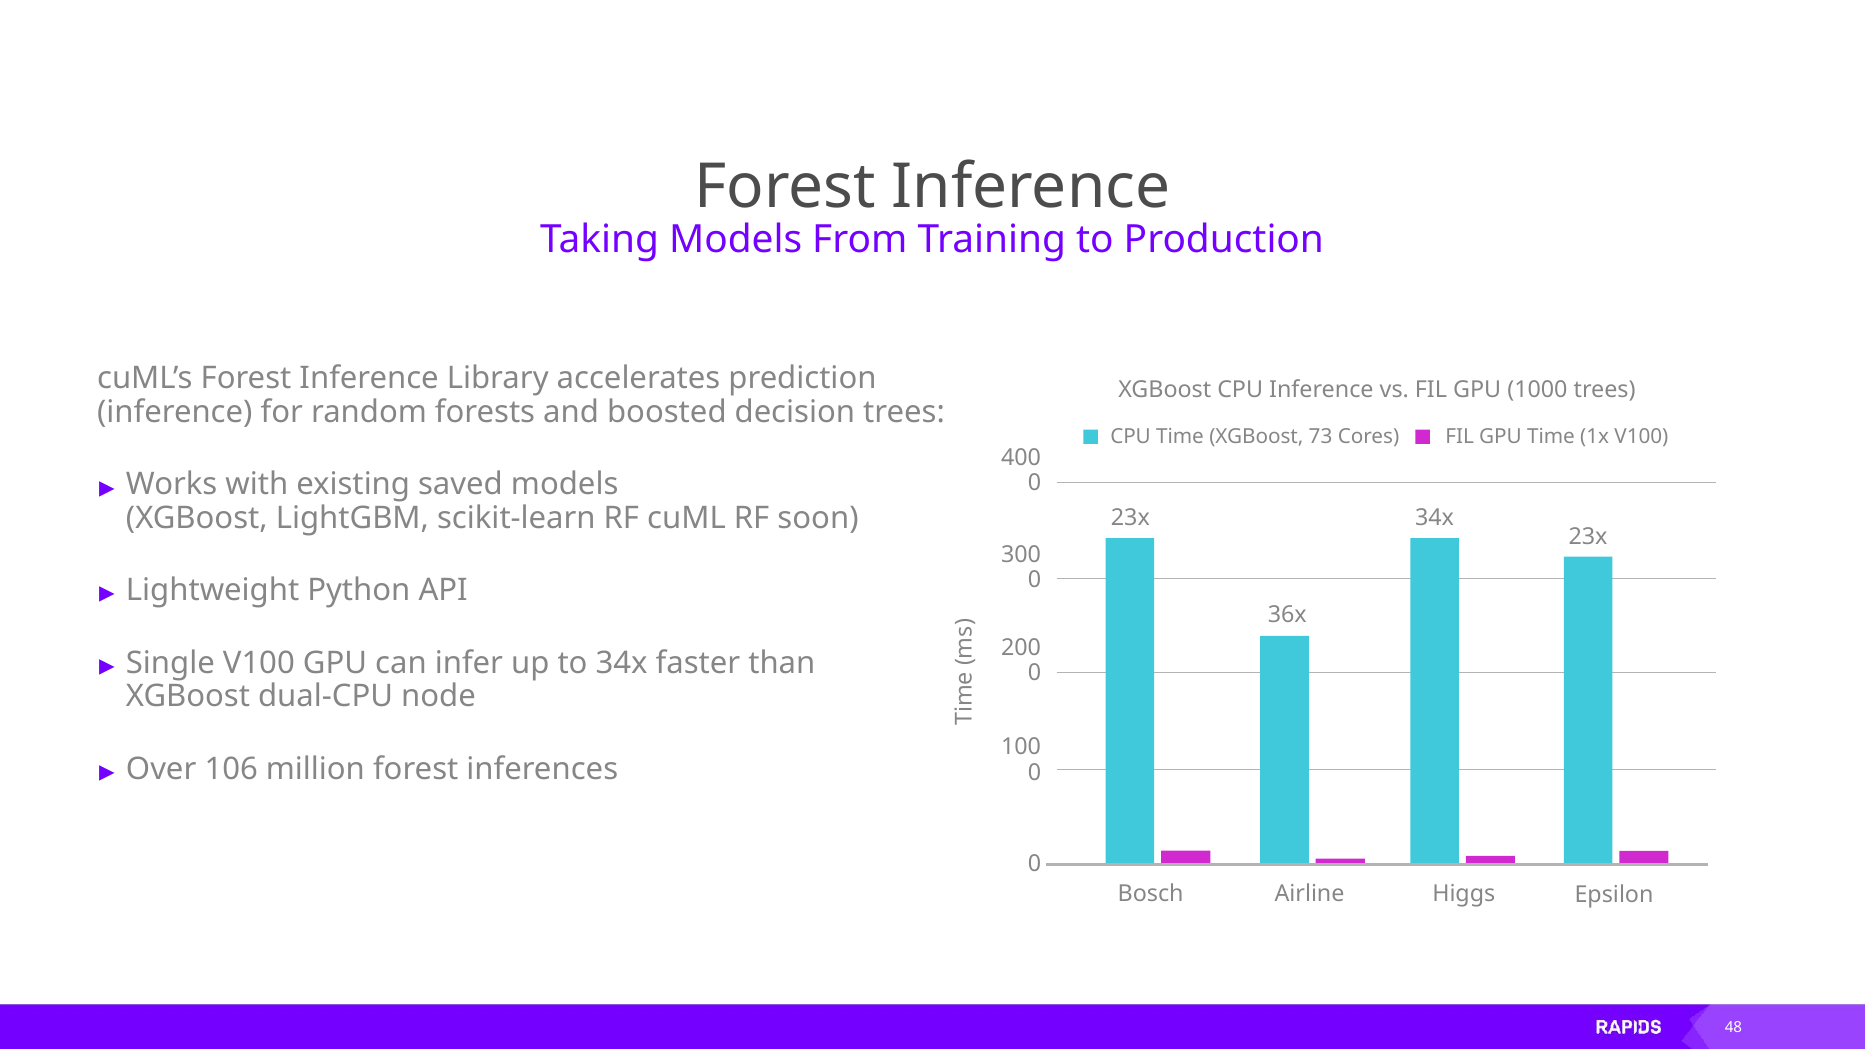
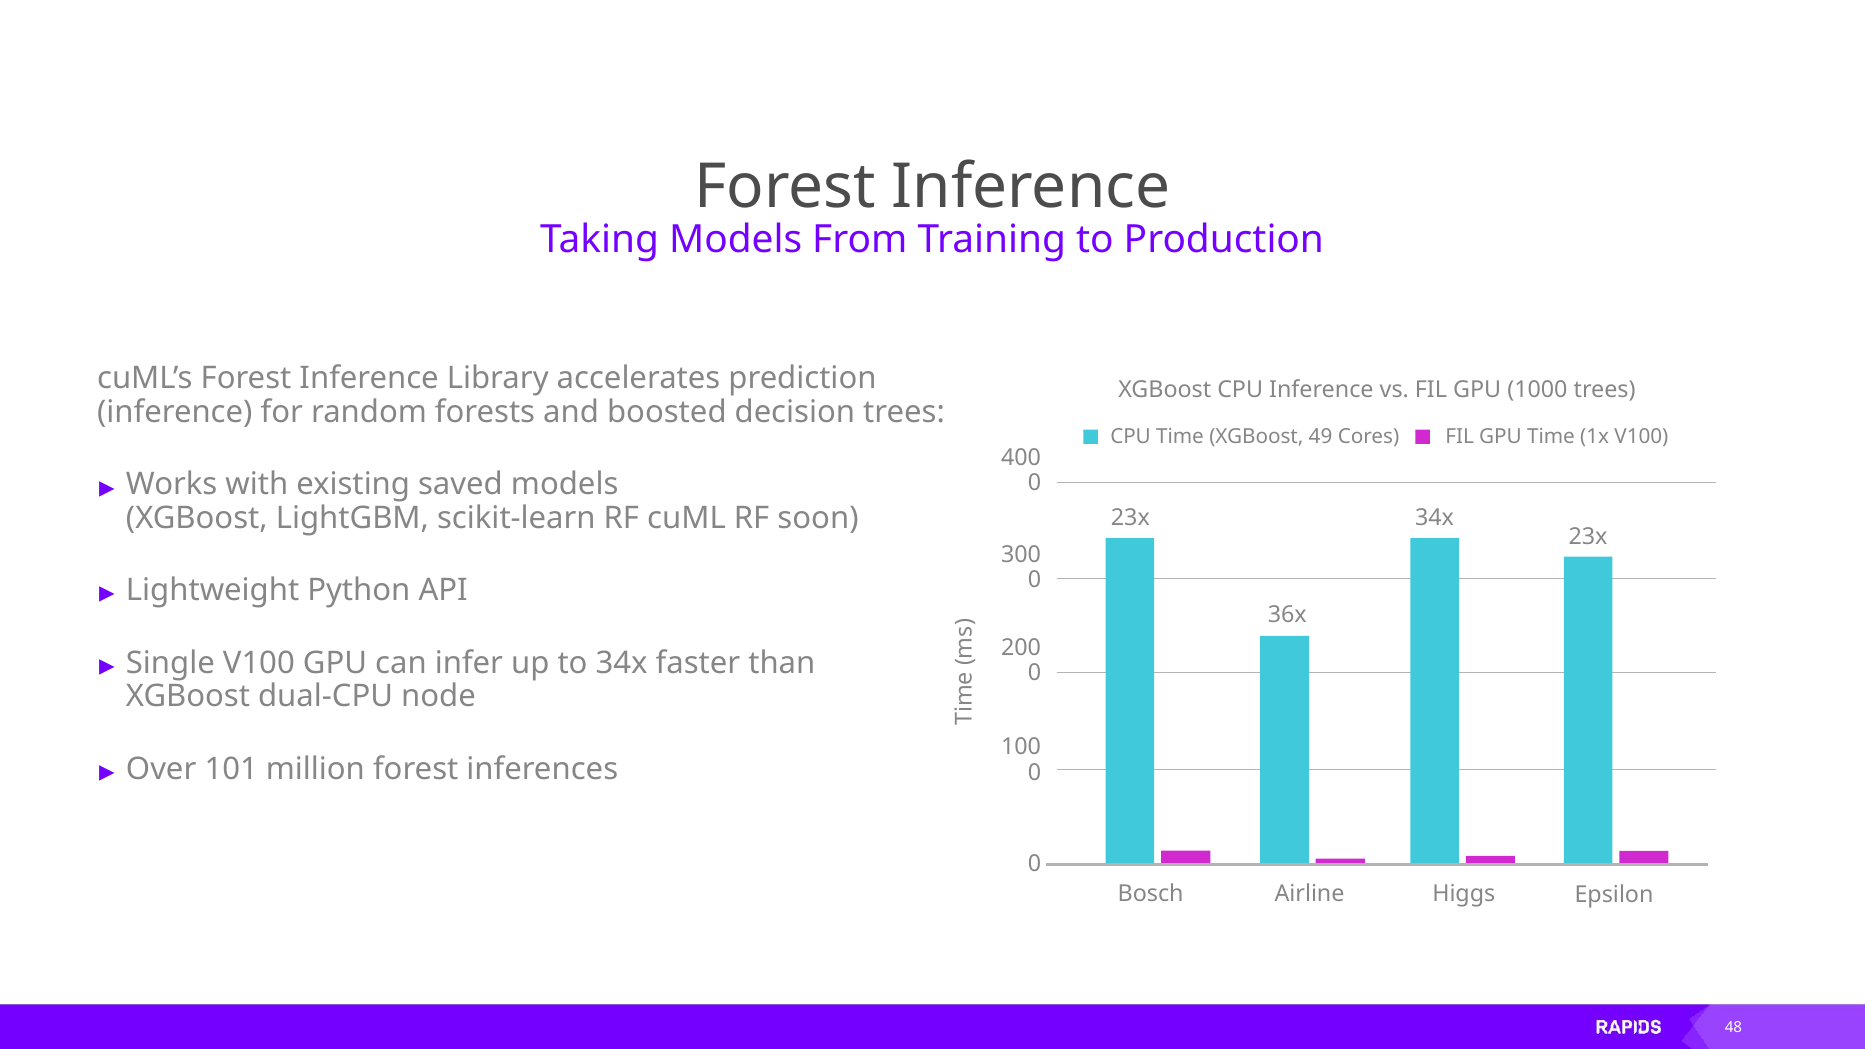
73: 73 -> 49 (1321, 437)
106: 106 -> 101 (231, 769)
